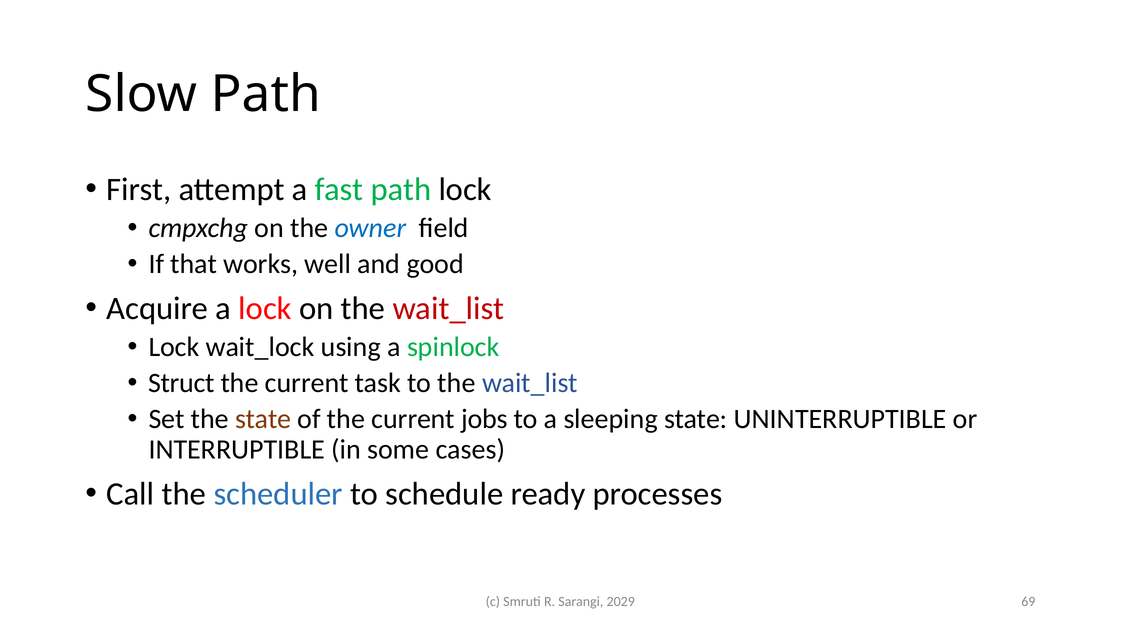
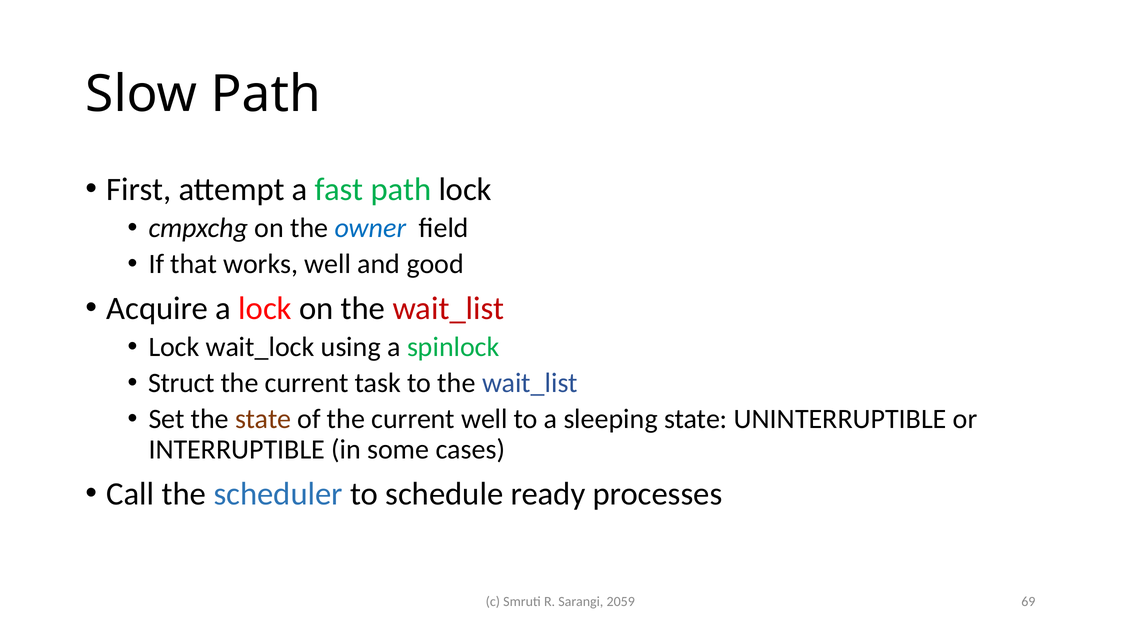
current jobs: jobs -> well (484, 419)
2029: 2029 -> 2059 (621, 602)
